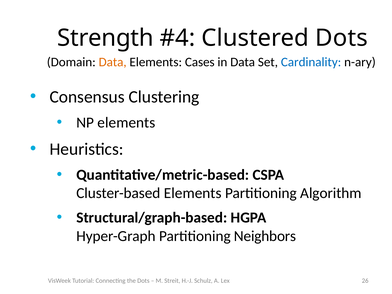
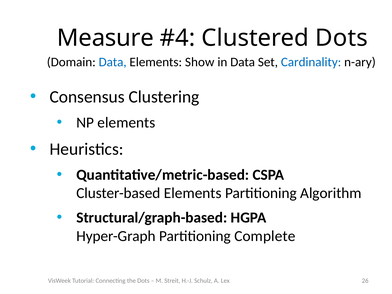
Strength: Strength -> Measure (105, 38)
Data colour: orange -> blue (113, 62)
Cases: Cases -> Show (200, 62)
Neighbors: Neighbors -> Complete (265, 236)
